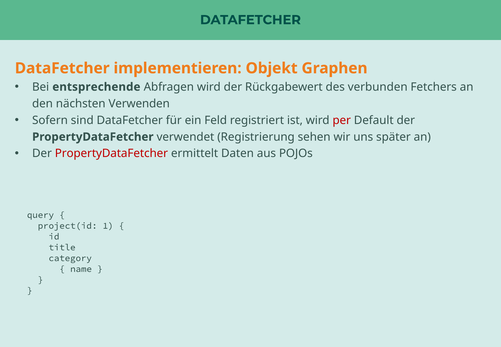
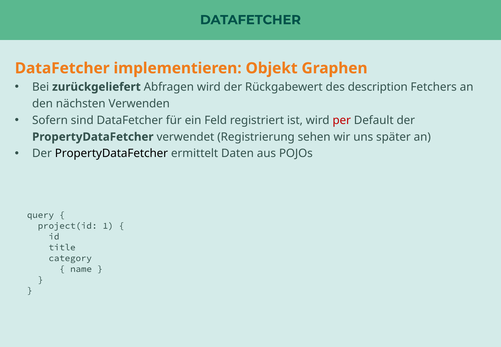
entsprechende: entsprechende -> zurückgeliefert (96, 87)
verbunden: verbunden -> description (378, 87)
PropertyDataFetcher colour: red -> black (111, 153)
